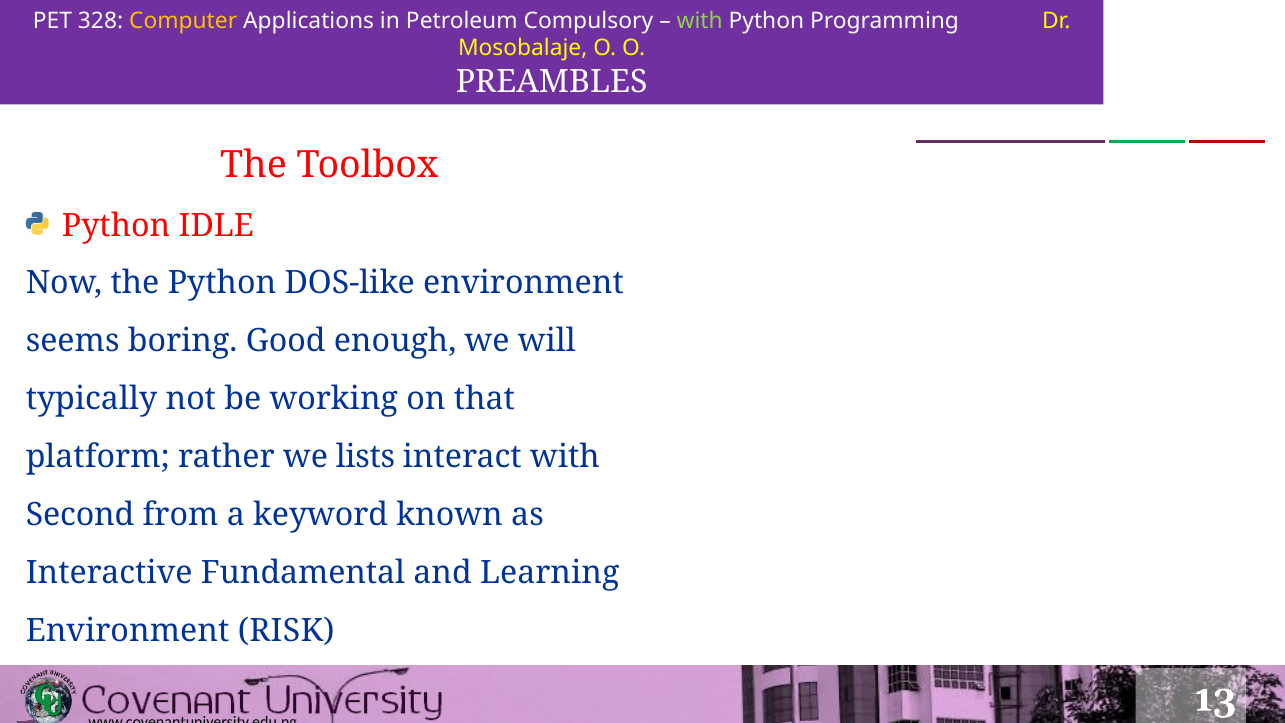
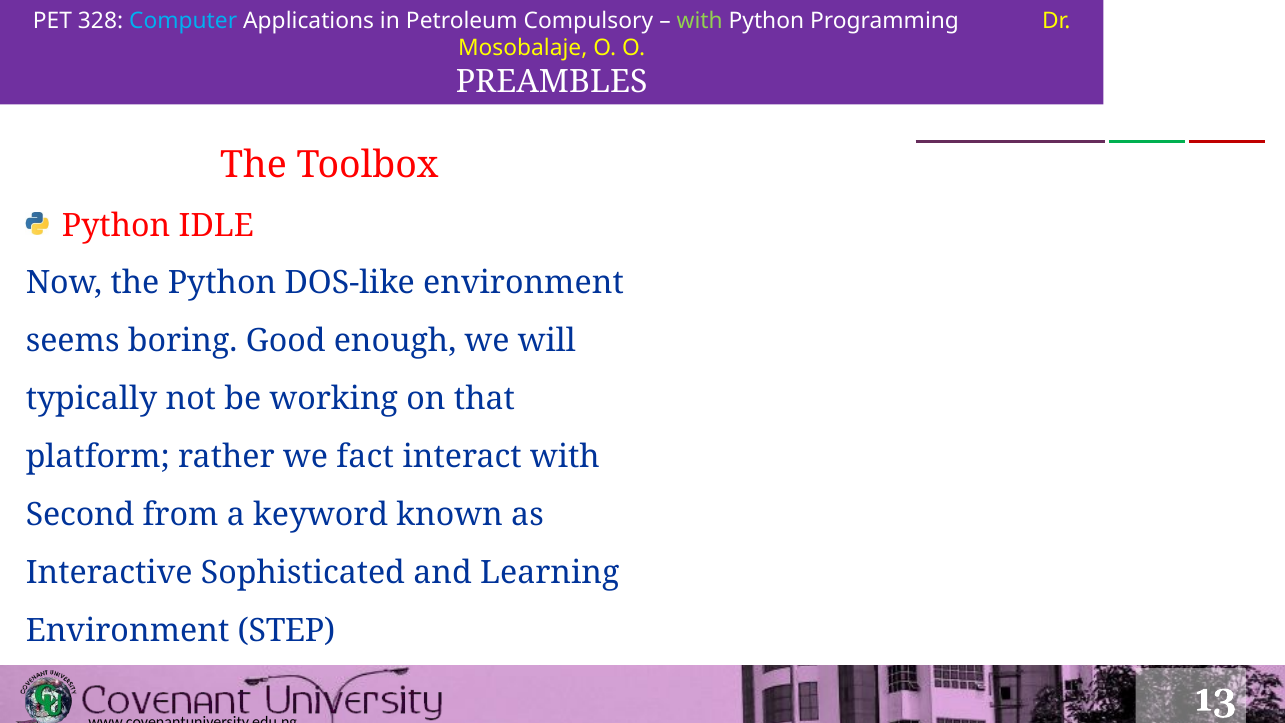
Computer colour: yellow -> light blue (183, 21)
lists: lists -> fact (365, 457)
Fundamental: Fundamental -> Sophisticated (303, 572)
RISK: RISK -> STEP (286, 630)
